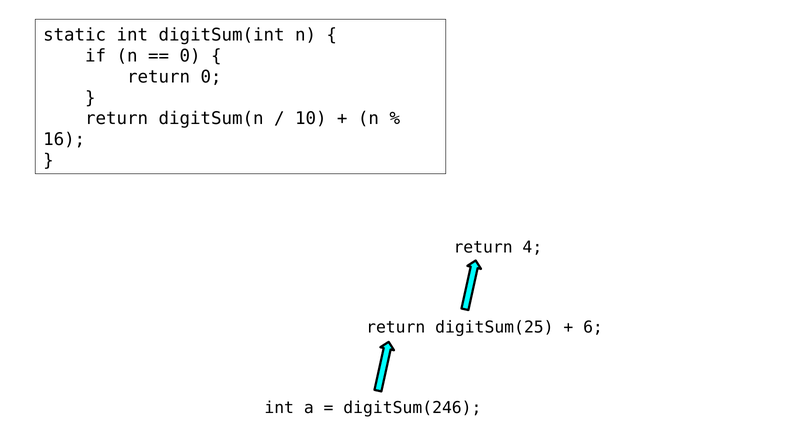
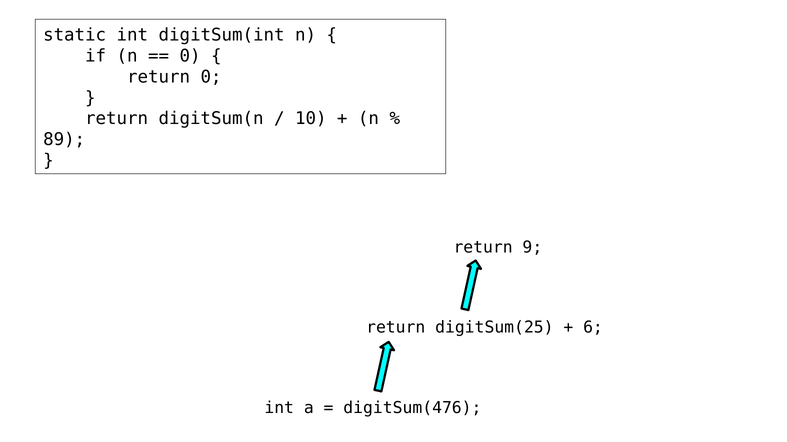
16: 16 -> 89 (64, 140)
4: 4 -> 9 (532, 248)
digitSum(246: digitSum(246 -> digitSum(476 (412, 408)
